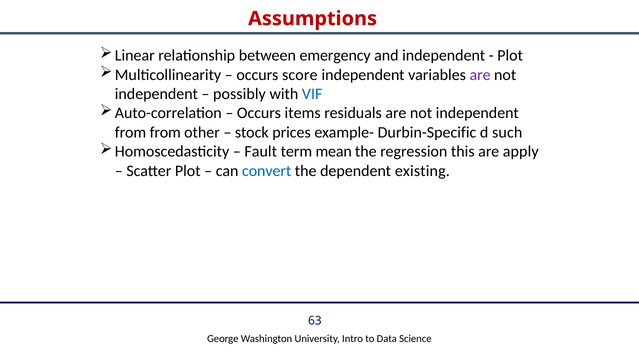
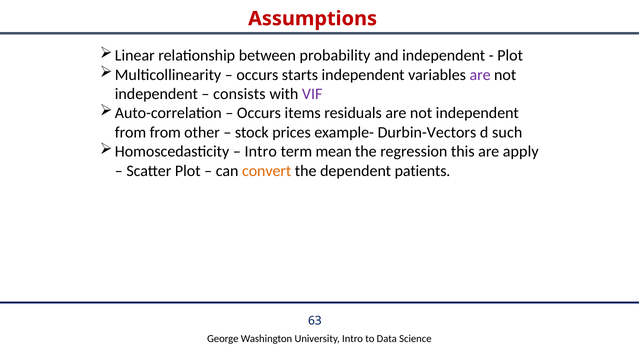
emergency: emergency -> probability (335, 55)
score: score -> starts (300, 75)
possibly: possibly -> consists (239, 94)
VIF colour: blue -> purple (312, 94)
Durbin-Specific: Durbin-Specific -> Durbin-Vectors (427, 132)
Fault: Fault -> Intro (261, 151)
convert colour: blue -> orange (267, 171)
existing: existing -> patients (423, 171)
